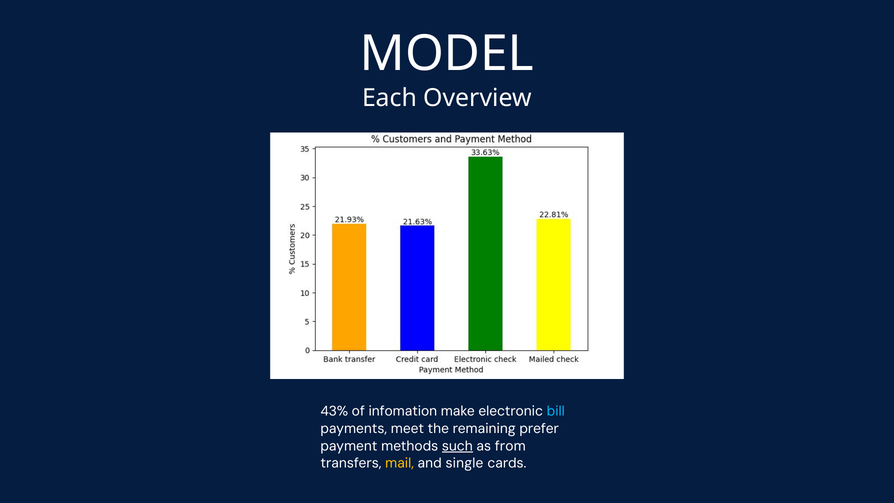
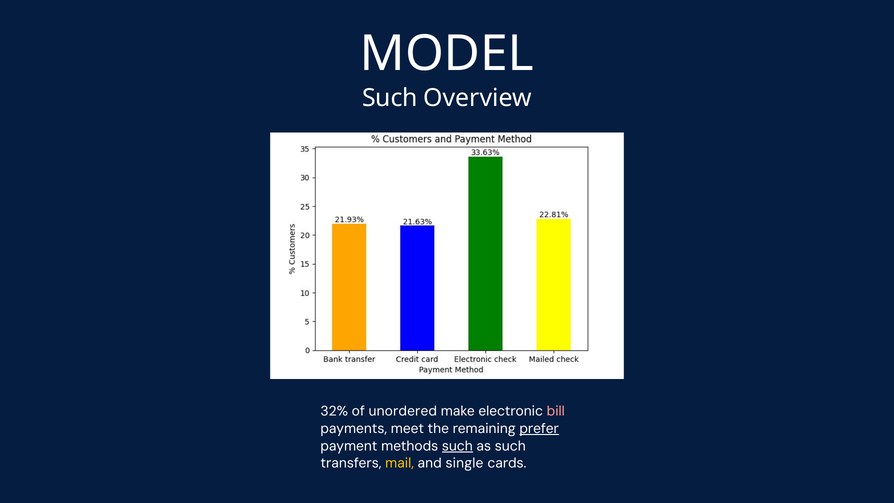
Each: Each -> Such (390, 98)
43%: 43% -> 32% (334, 411)
infomation: infomation -> unordered (403, 411)
bill colour: light blue -> pink (556, 411)
prefer underline: none -> present (539, 429)
as from: from -> such (510, 446)
